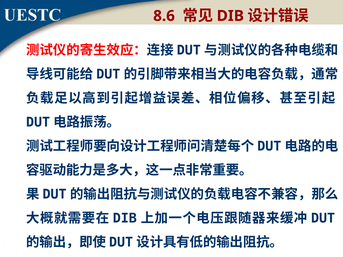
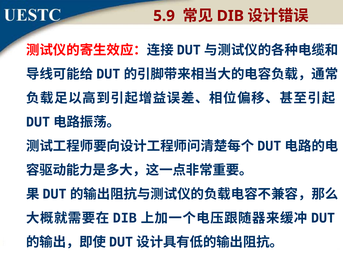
8.6: 8.6 -> 5.9 (164, 16)
